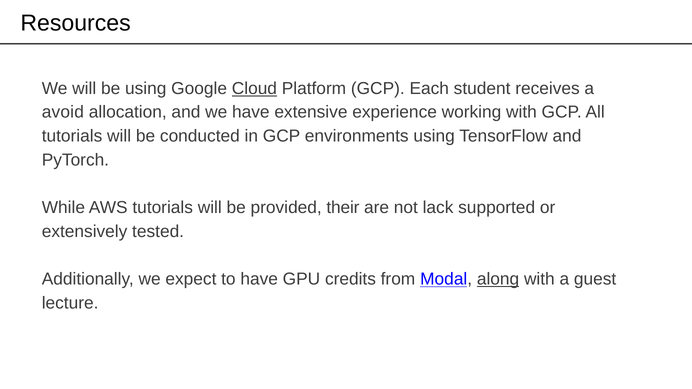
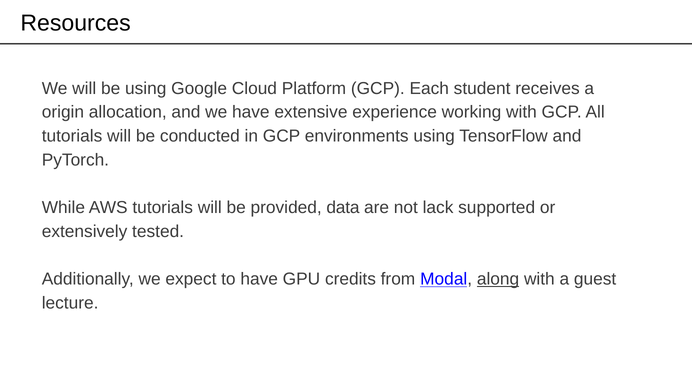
Cloud underline: present -> none (254, 88)
avoid: avoid -> origin (63, 112)
their: their -> data (343, 208)
